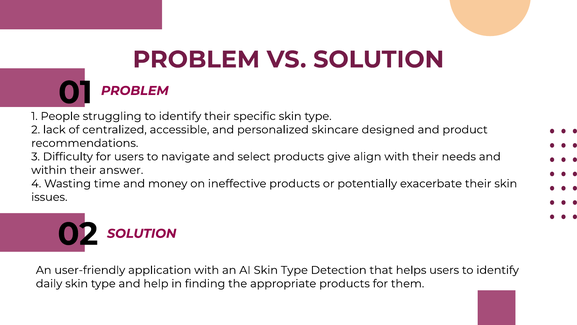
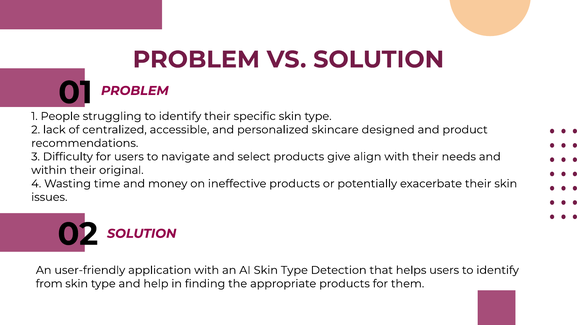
answer: answer -> original (121, 170)
daily: daily -> from (49, 283)
